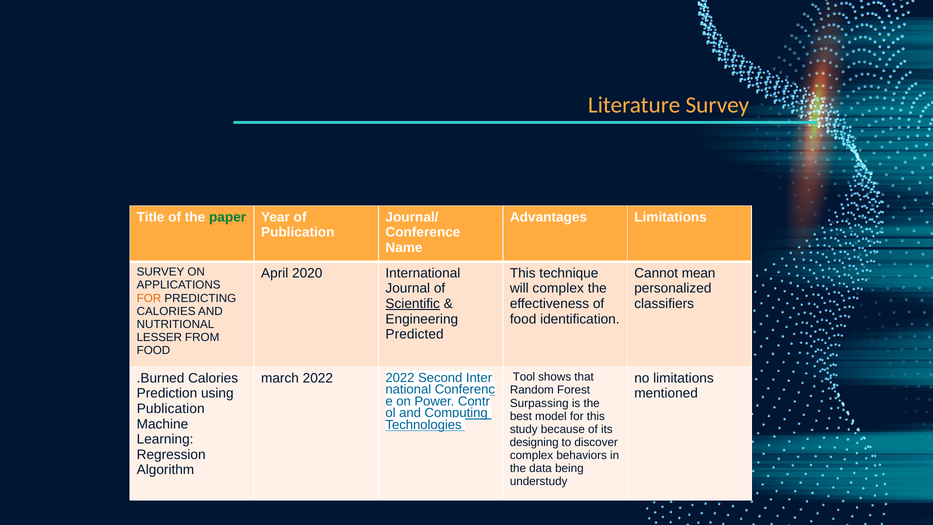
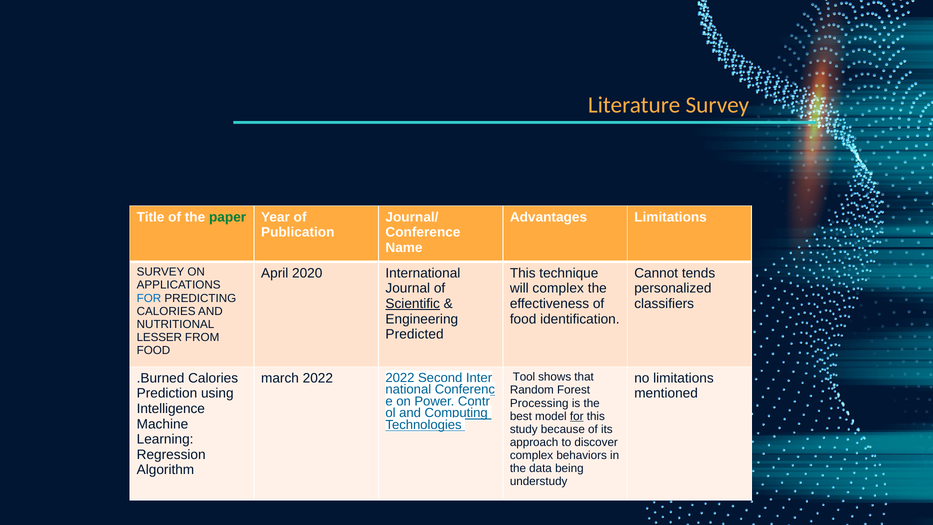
mean: mean -> tends (699, 273)
FOR colour: orange -> blue (149, 298)
Surpassing: Surpassing -> Processing (539, 403)
Publication: Publication -> Intelligence (171, 409)
for underline: none -> present (577, 416)
designing: designing -> approach (534, 442)
